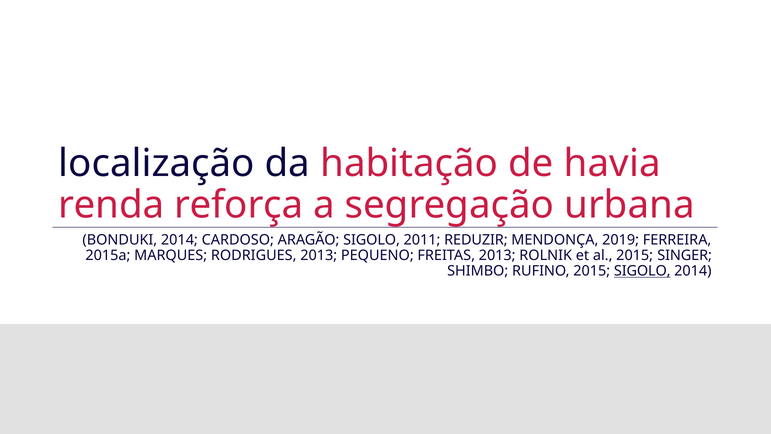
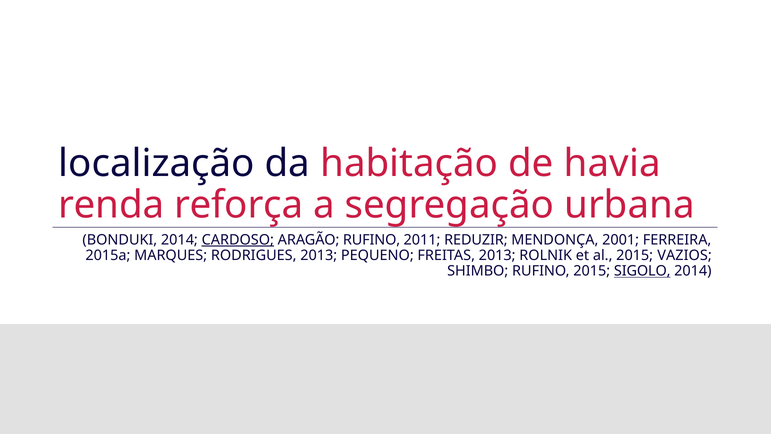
CARDOSO underline: none -> present (238, 240)
ARAGÃO SIGOLO: SIGOLO -> RUFINO (372, 240)
2019: 2019 -> 2001 (621, 240)
SINGER: SINGER -> VAZIOS (685, 255)
